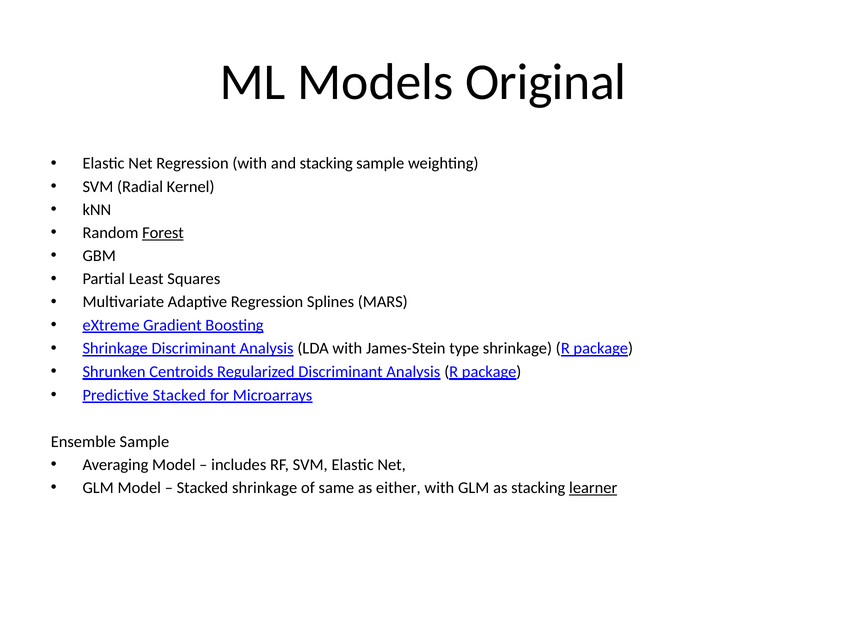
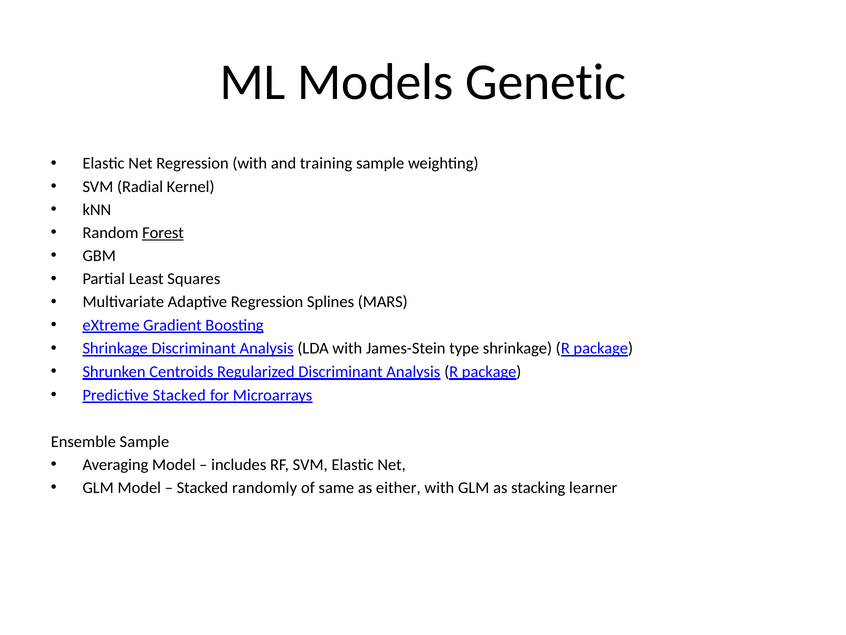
Original: Original -> Genetic (546, 82)
and stacking: stacking -> training (326, 163)
Stacked shrinkage: shrinkage -> randomly (265, 487)
learner underline: present -> none (593, 487)
